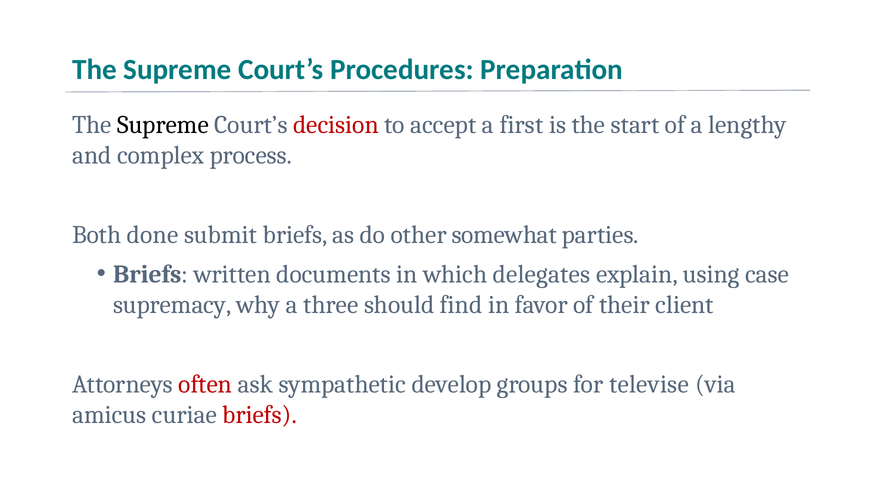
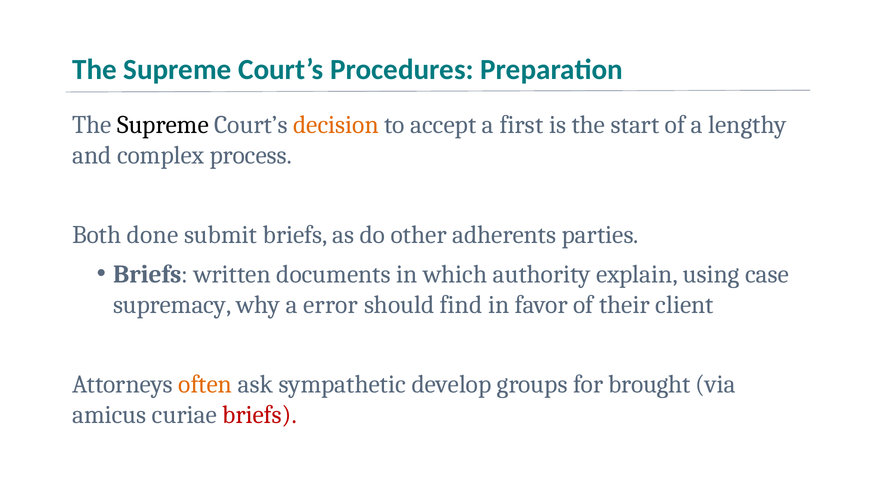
decision colour: red -> orange (336, 125)
somewhat: somewhat -> adherents (504, 235)
delegates: delegates -> authority (542, 274)
three: three -> error (331, 305)
often colour: red -> orange (205, 384)
televise: televise -> brought (649, 384)
